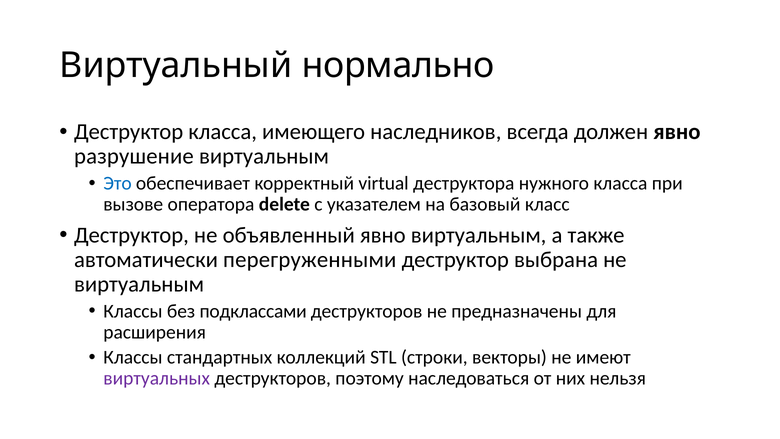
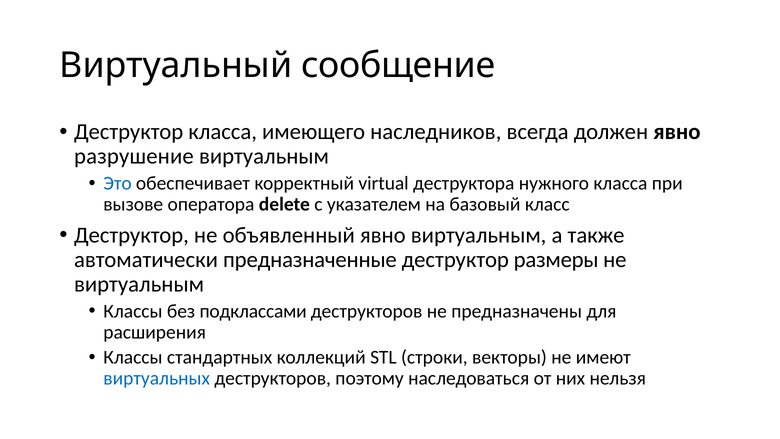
нормально: нормально -> сообщение (398, 66)
перегруженными: перегруженными -> предназначенные (310, 260)
выбрана: выбрана -> размеры (556, 260)
виртуальных colour: purple -> blue (157, 378)
